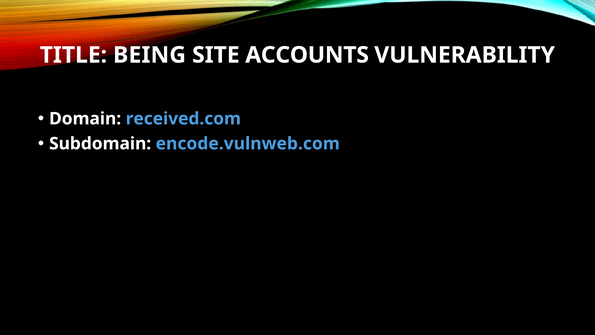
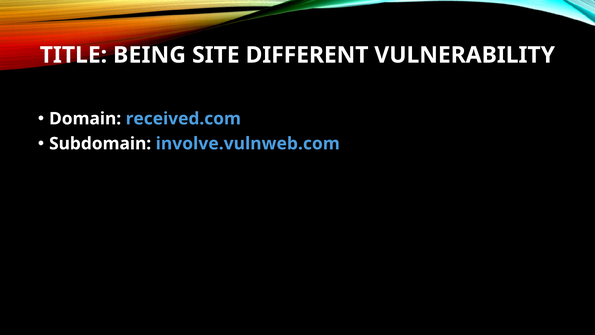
ACCOUNTS: ACCOUNTS -> DIFFERENT (307, 55)
encode.vulnweb.com: encode.vulnweb.com -> involve.vulnweb.com (248, 143)
